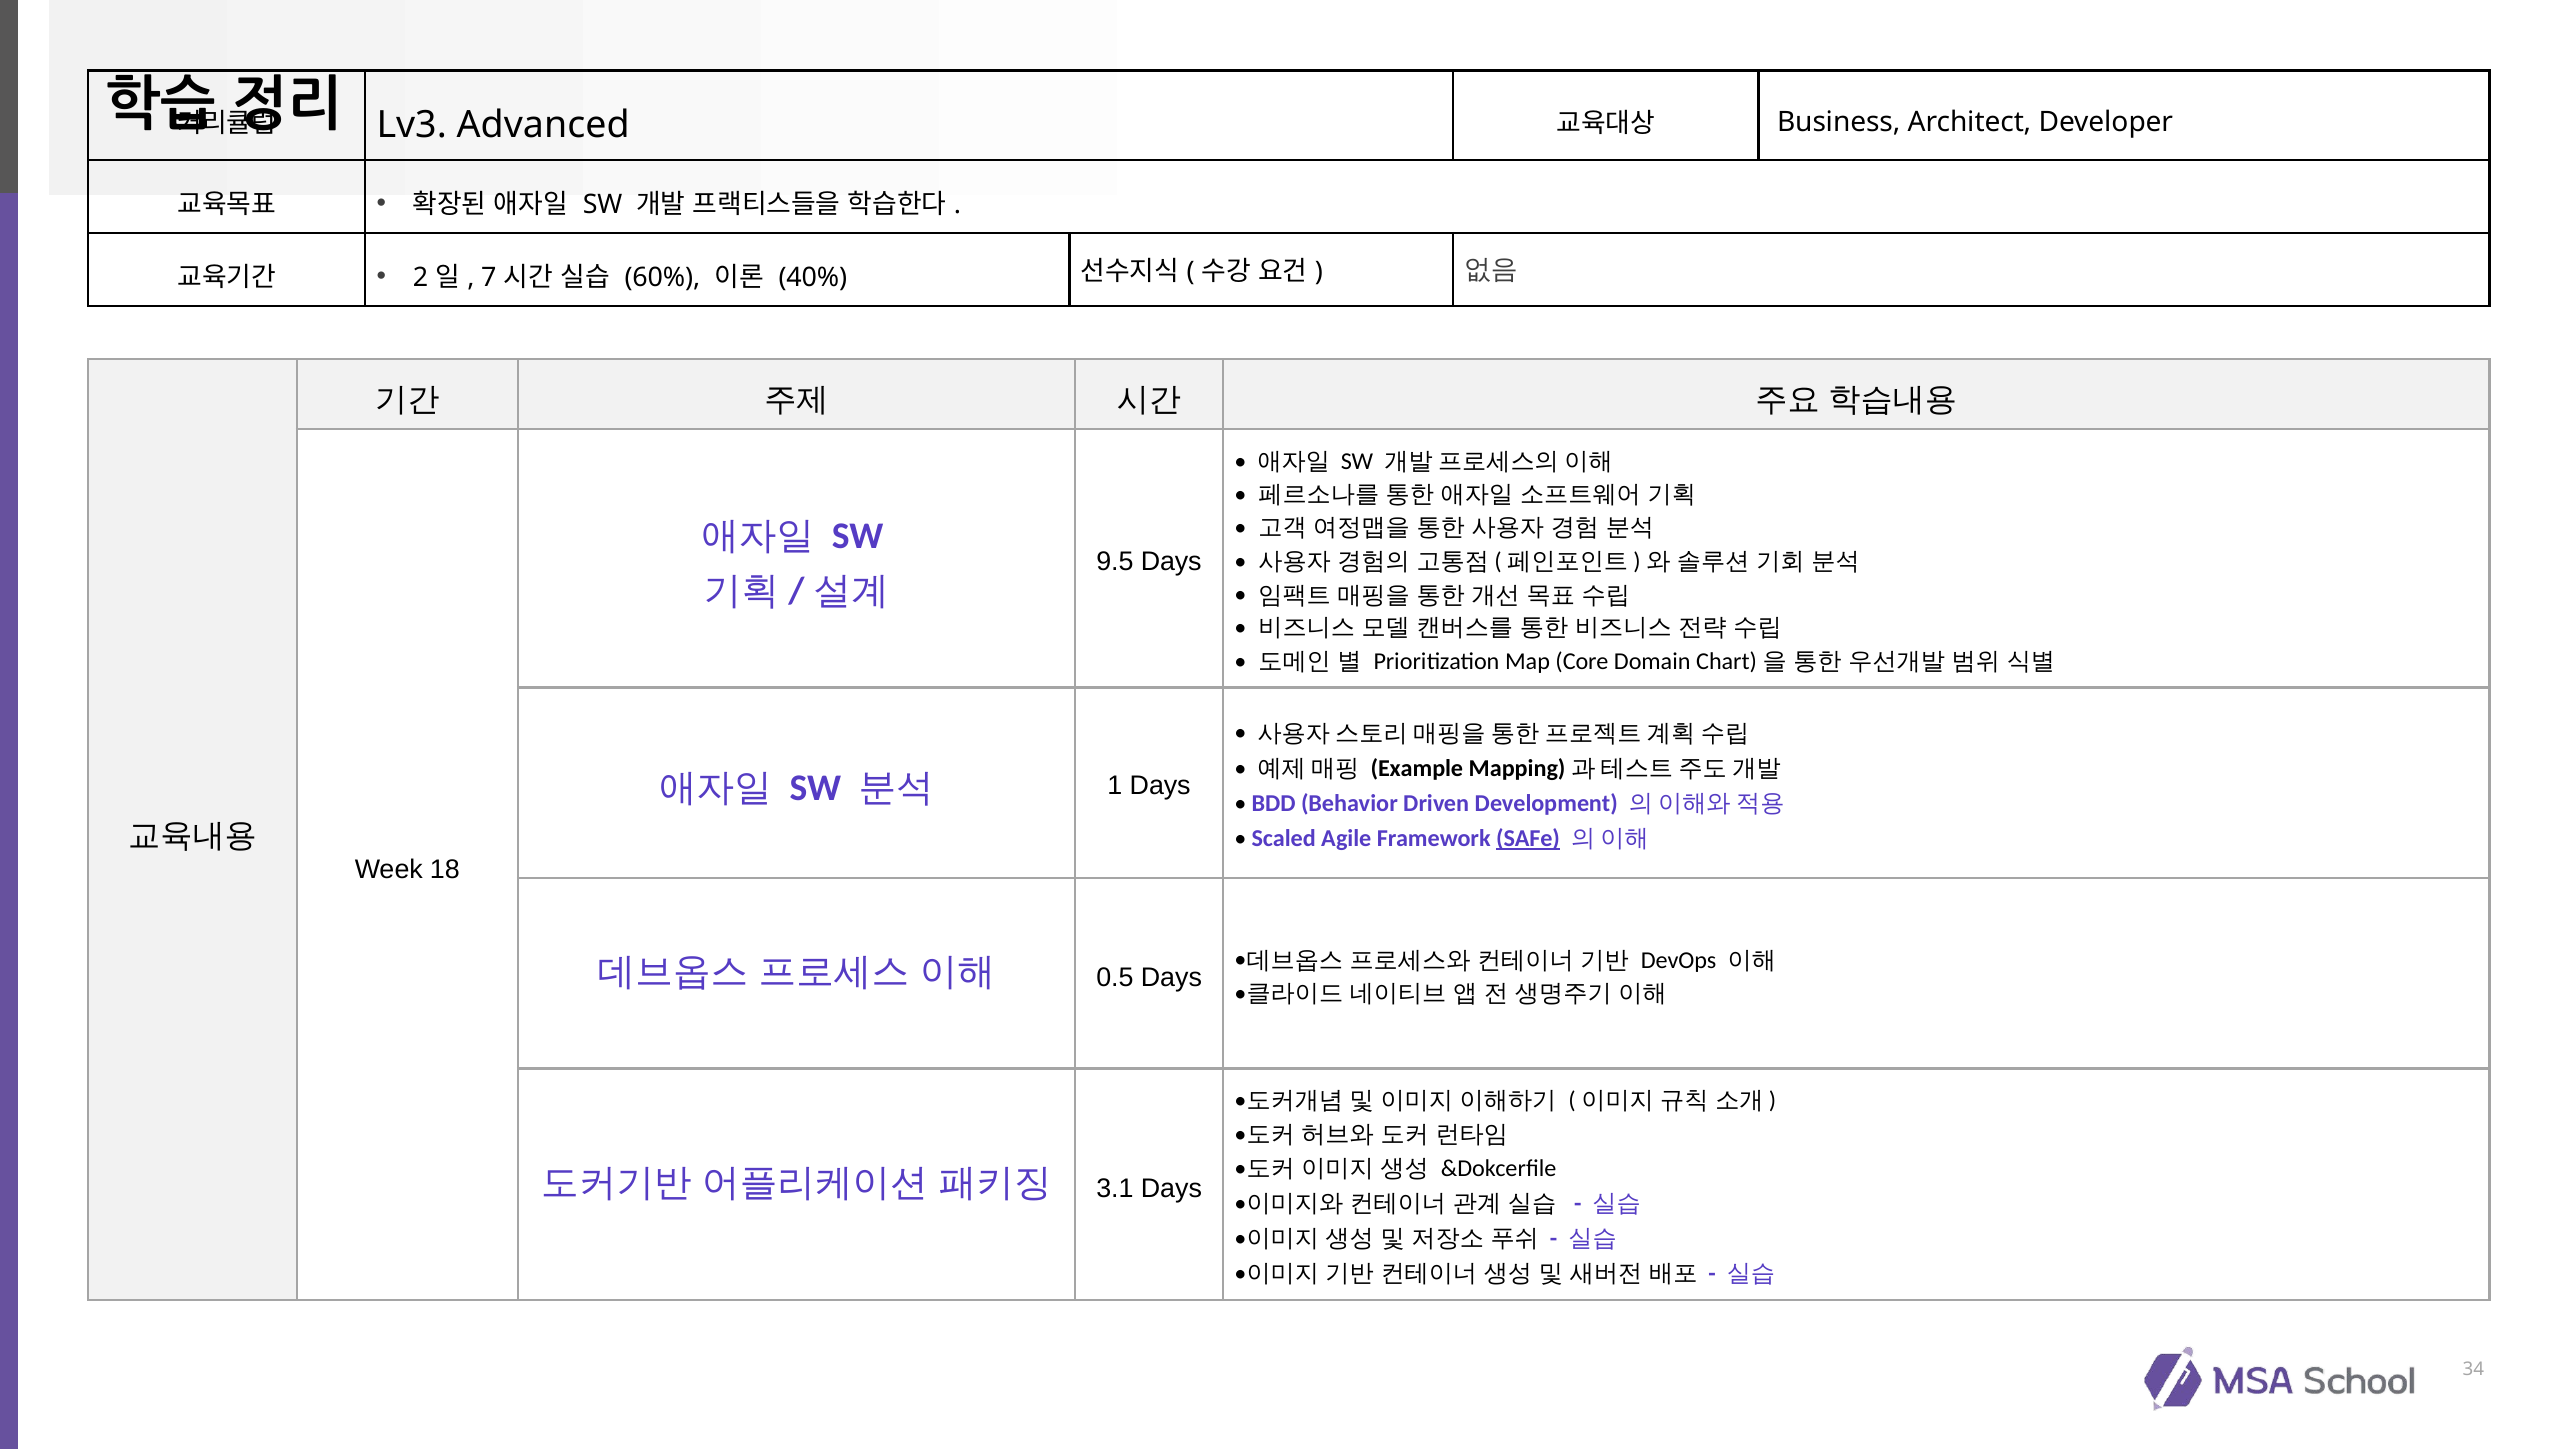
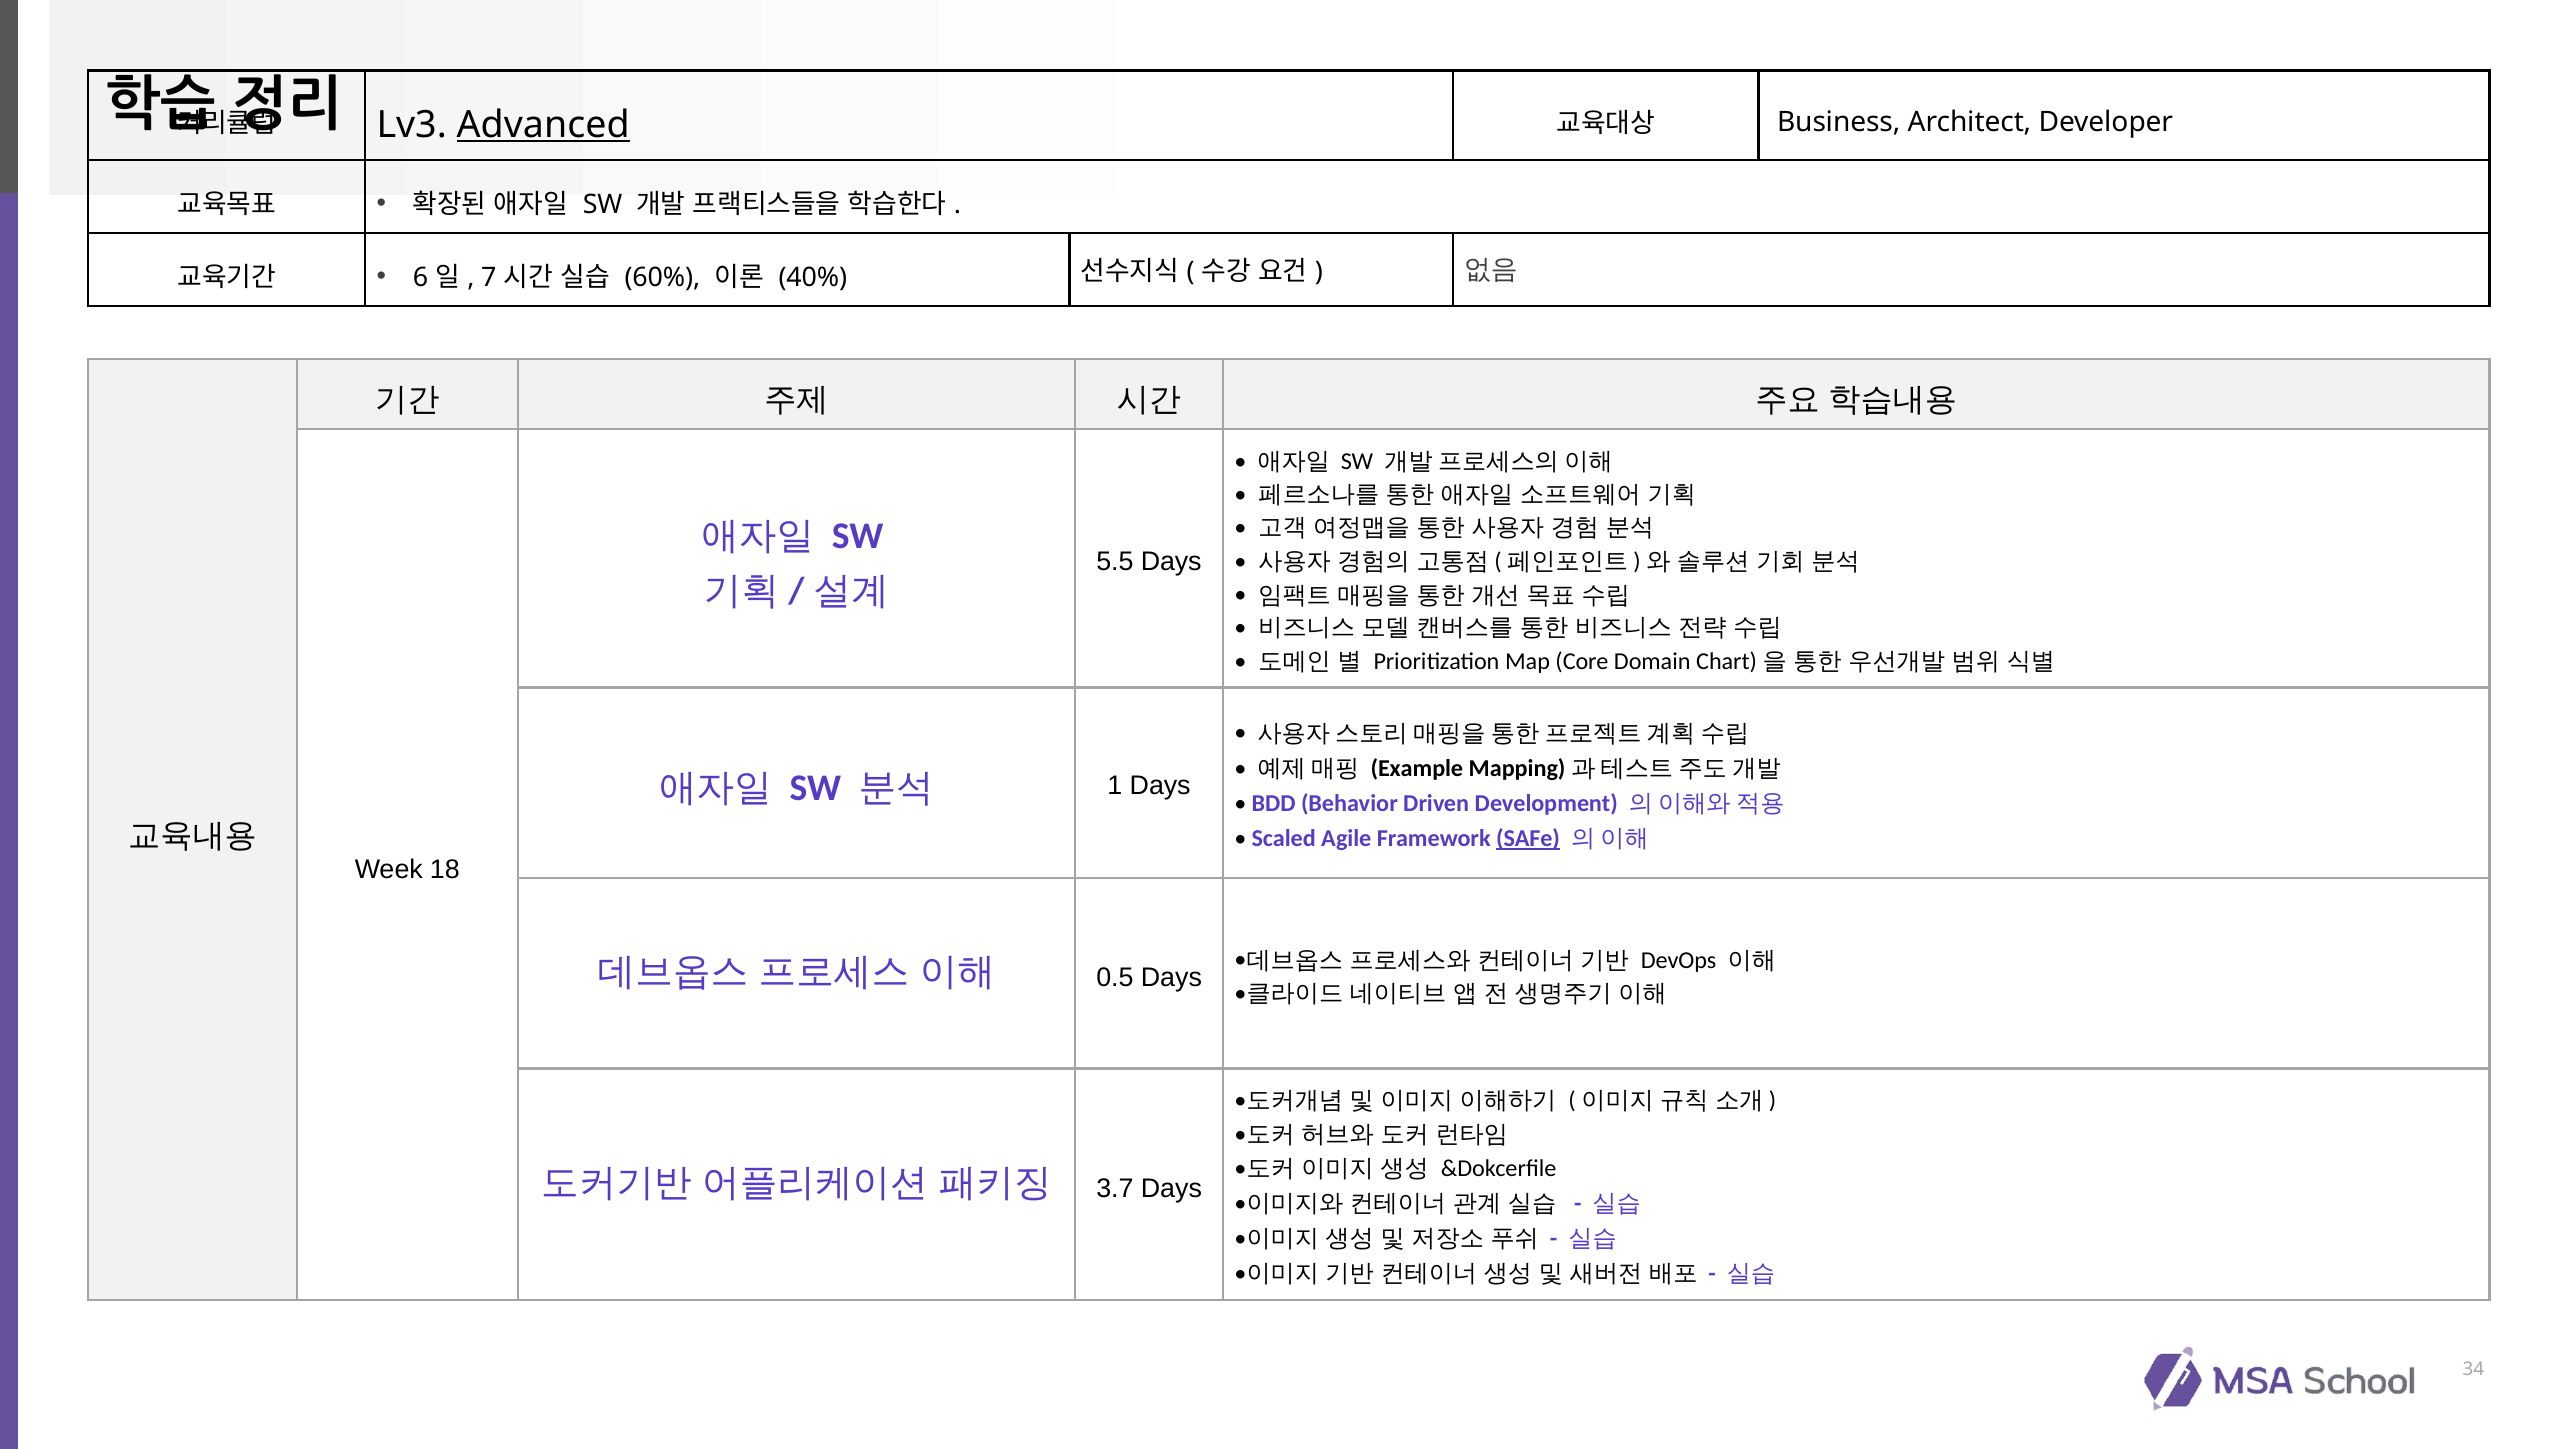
Advanced underline: none -> present (543, 125)
2: 2 -> 6 (420, 278)
9.5: 9.5 -> 5.5 (1115, 562)
3.1: 3.1 -> 3.7 (1115, 1189)
